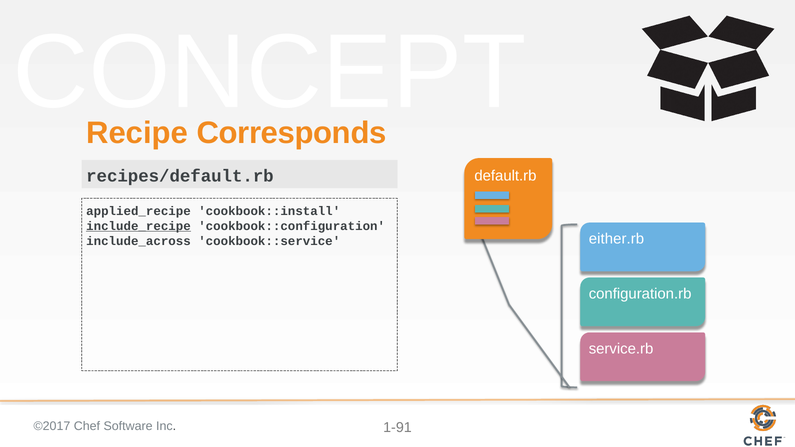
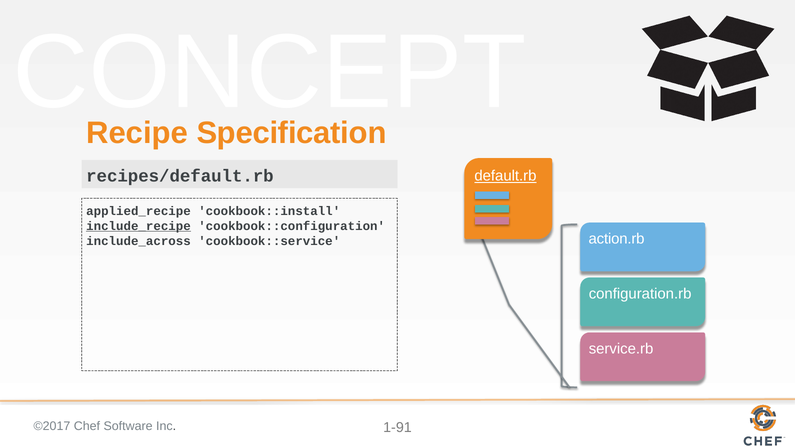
Corresponds: Corresponds -> Specification (292, 133)
default.rb underline: none -> present (505, 176)
either.rb: either.rb -> action.rb (617, 239)
